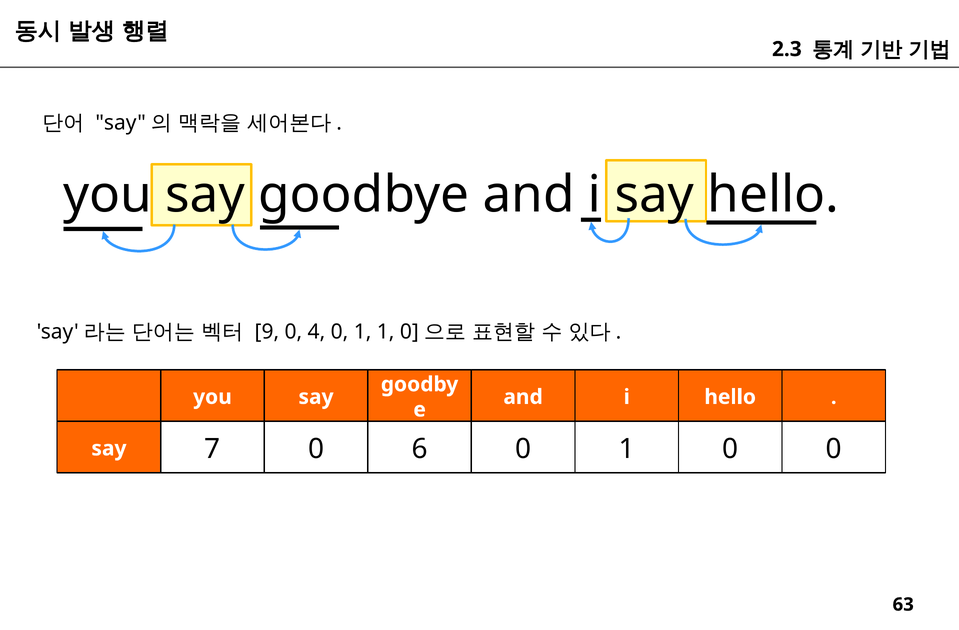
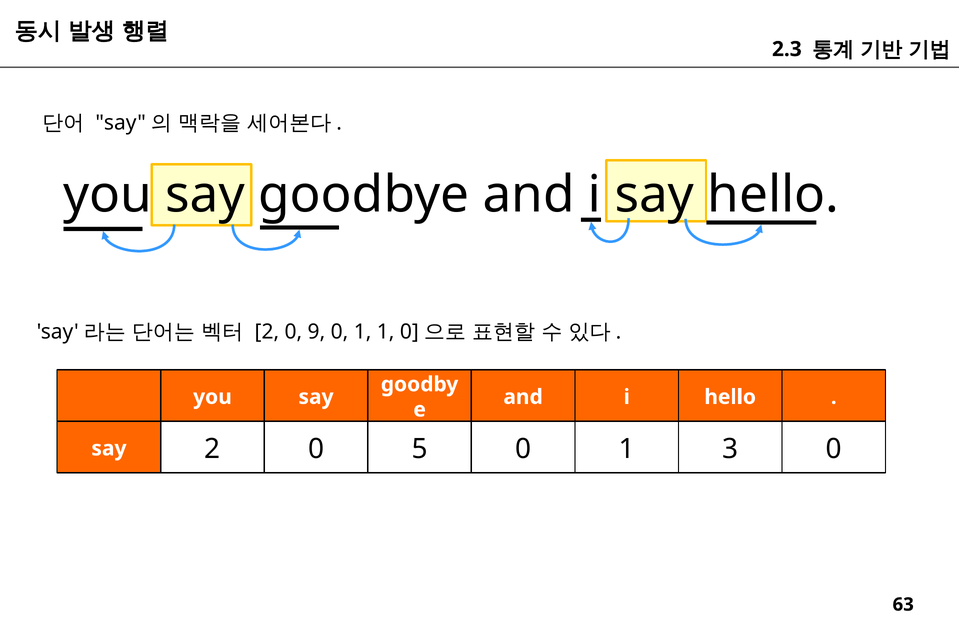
9: 9 -> 2 (267, 332)
4: 4 -> 9 (316, 332)
say 7: 7 -> 2 (212, 449)
6: 6 -> 5 (420, 449)
1 0: 0 -> 3 (730, 449)
